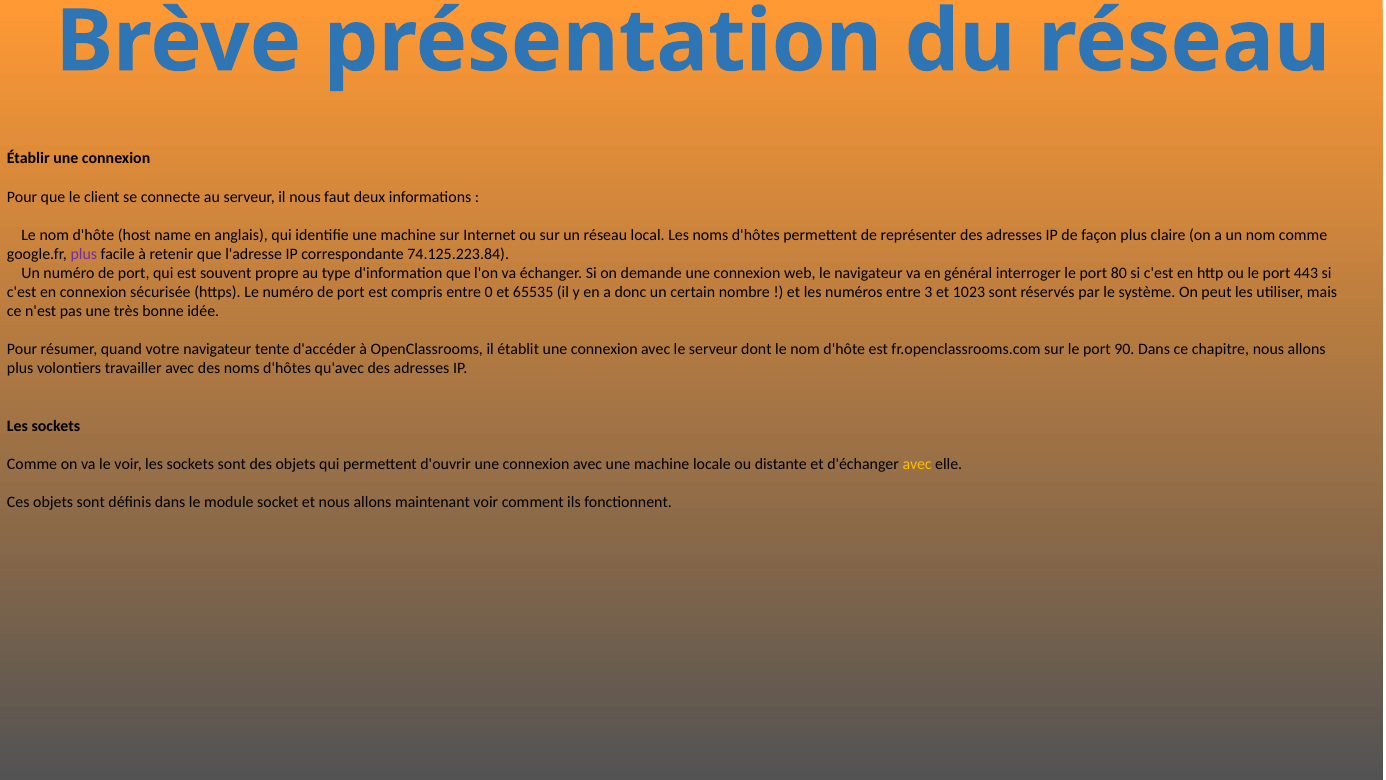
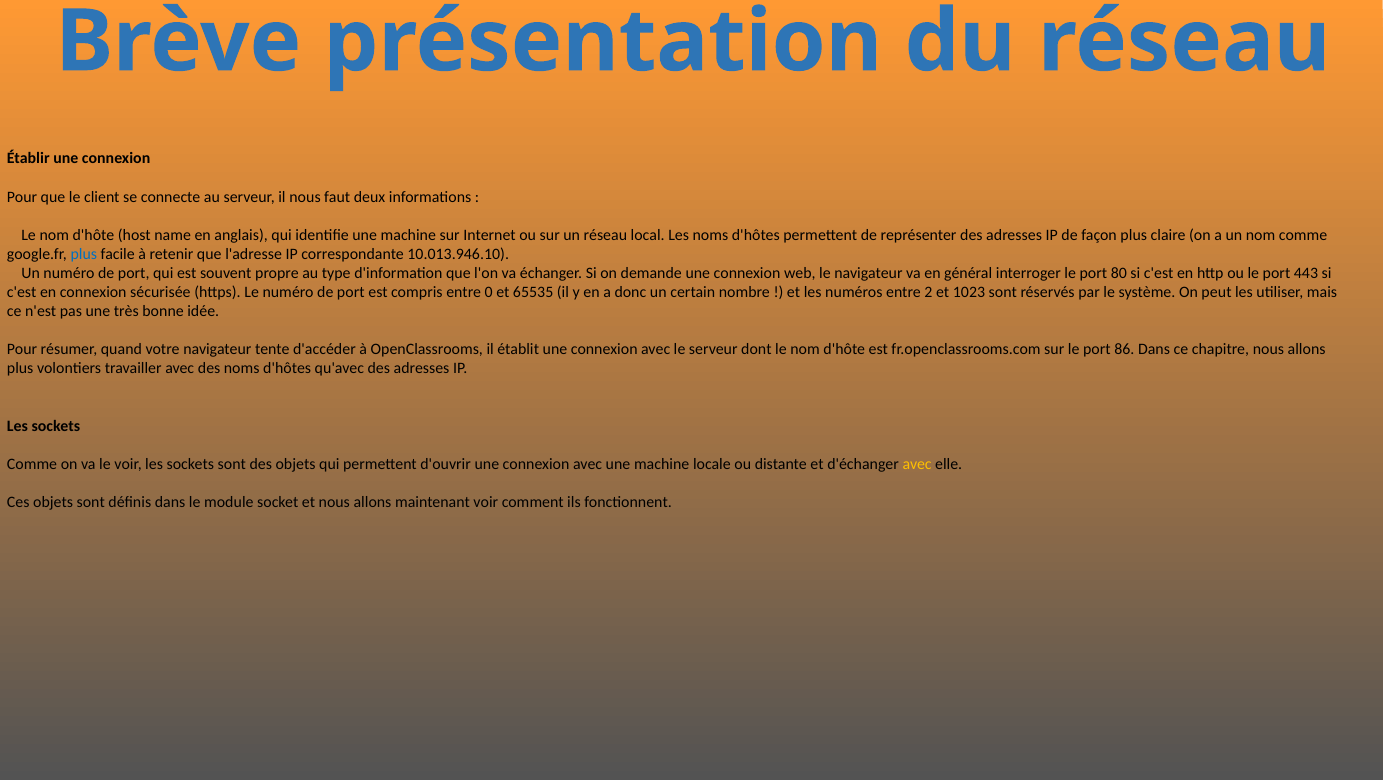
plus colour: purple -> blue (84, 254)
74.125.223.84: 74.125.223.84 -> 10.013.946.10 (458, 254)
3: 3 -> 2 (928, 292)
90: 90 -> 86 (1124, 349)
